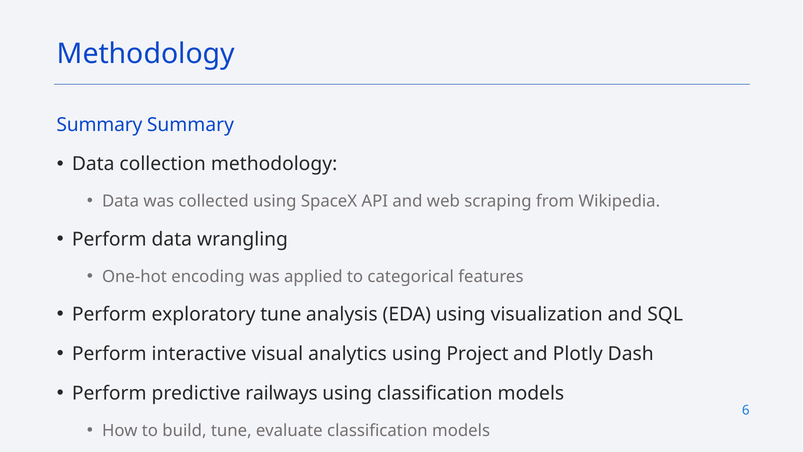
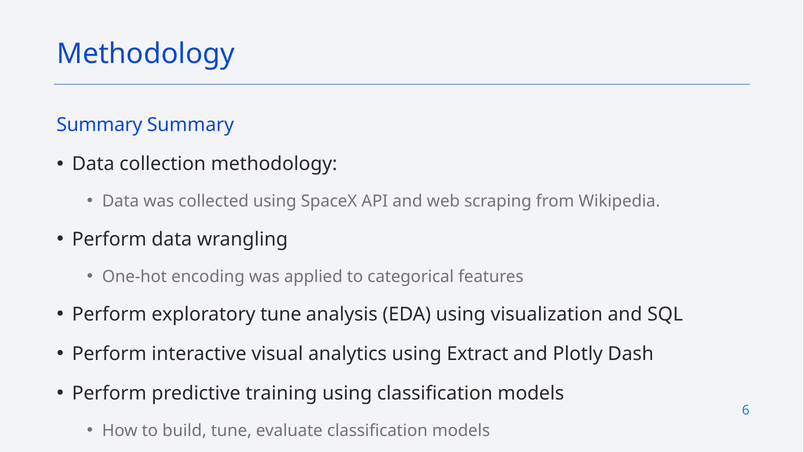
Project: Project -> Extract (477, 354)
railways: railways -> training (281, 394)
